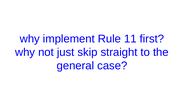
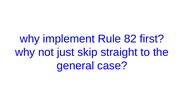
11: 11 -> 82 (130, 39)
